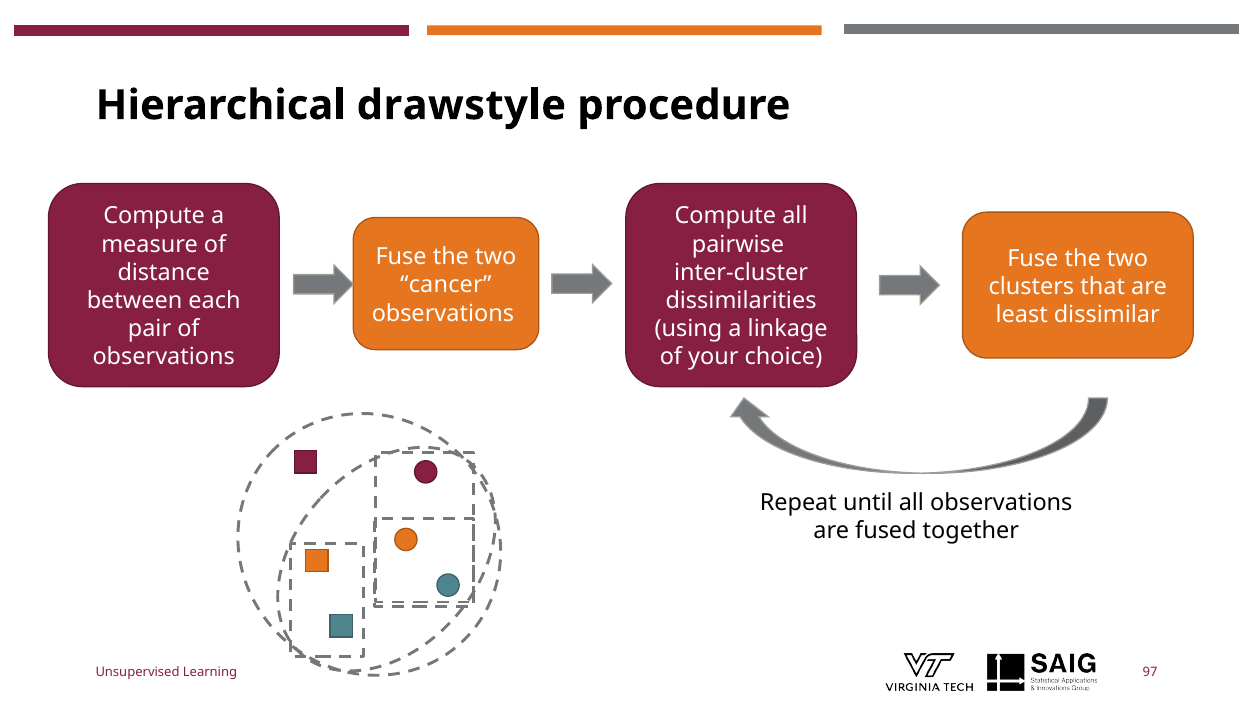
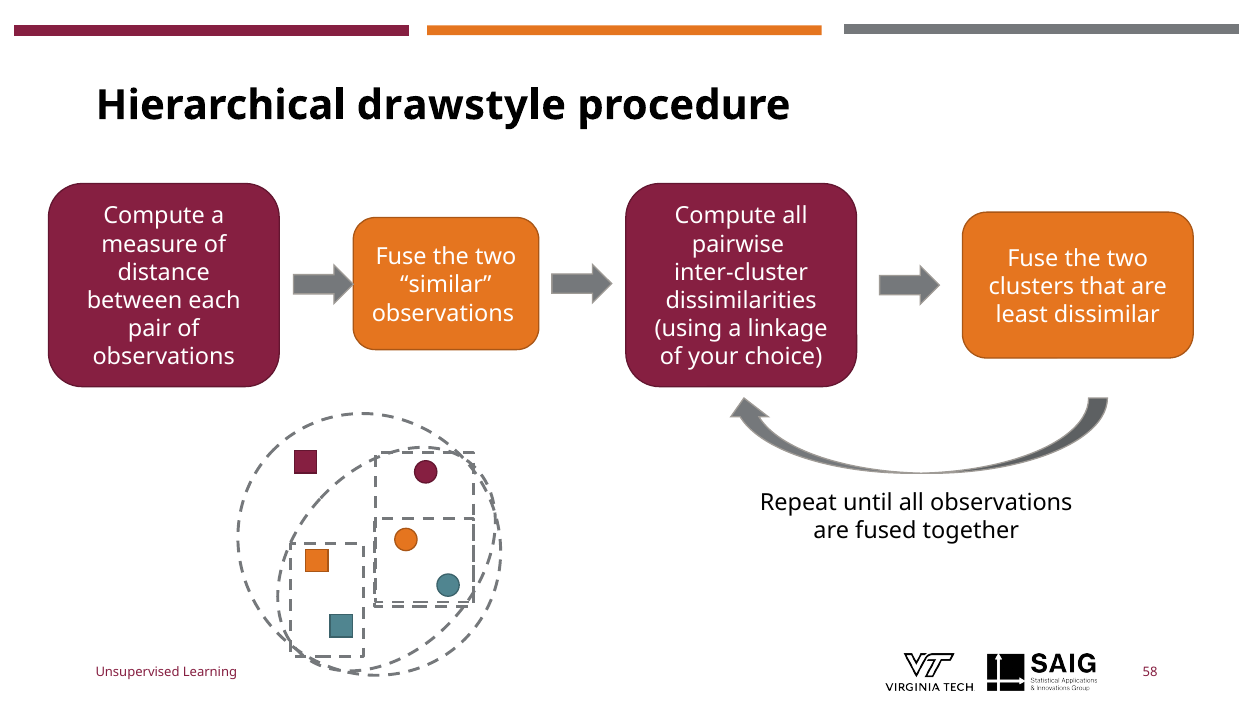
cancer: cancer -> similar (446, 285)
97: 97 -> 58 (1150, 672)
